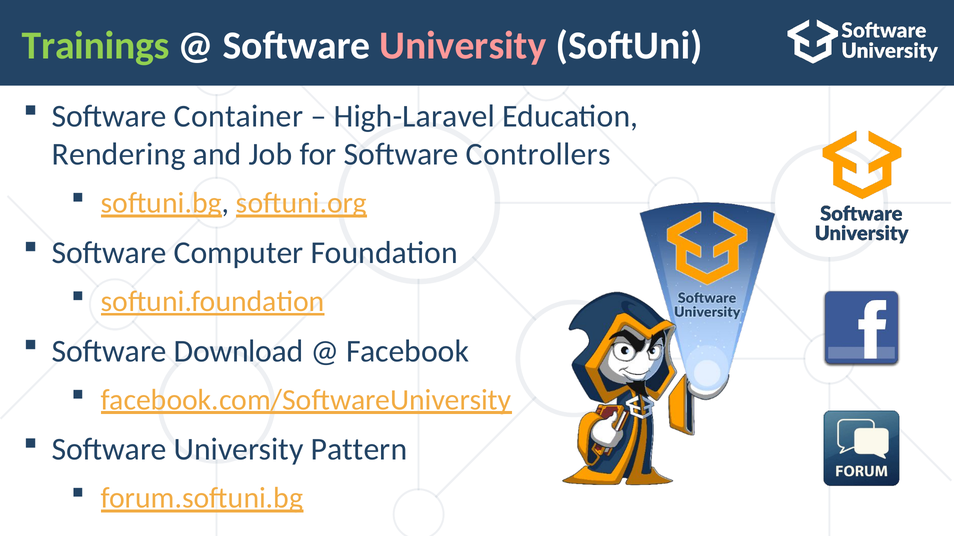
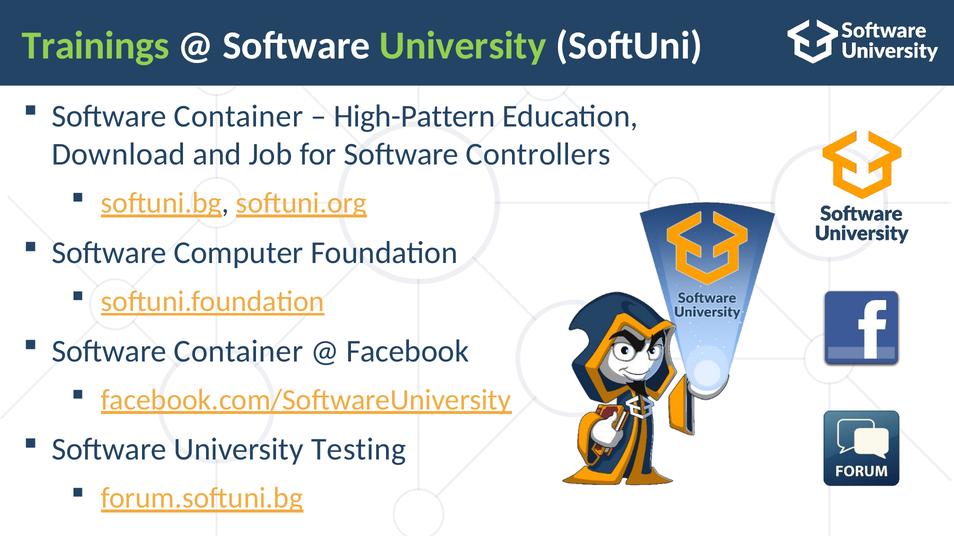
University colour: pink -> light green (463, 46)
High-Laravel: High-Laravel -> High-Pattern (415, 116)
Rendering: Rendering -> Download (118, 155)
Download: Download -> Container (238, 352)
Pattern: Pattern -> Testing (359, 450)
